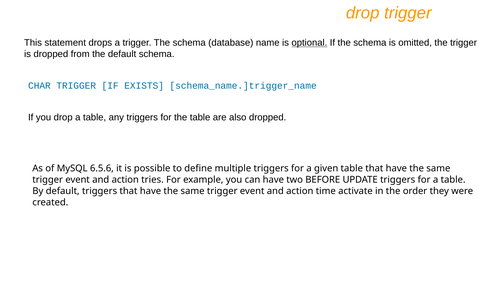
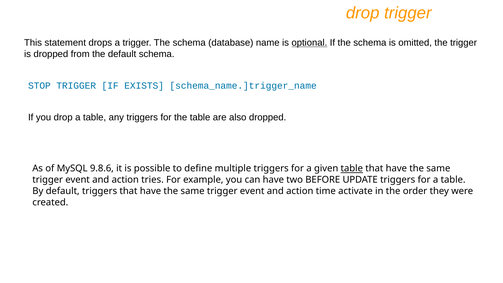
CHAR: CHAR -> STOP (39, 86)
6.5.6: 6.5.6 -> 9.8.6 (102, 168)
table underline: none -> present (352, 168)
